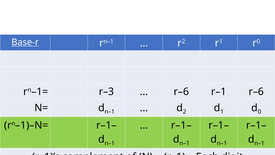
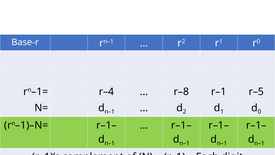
Base-r underline: present -> none (25, 42)
r–3: r–3 -> r–4 (106, 91)
r–6: r–6 -> r–8 (181, 91)
r–1 r–6: r–6 -> r–5 (256, 91)
